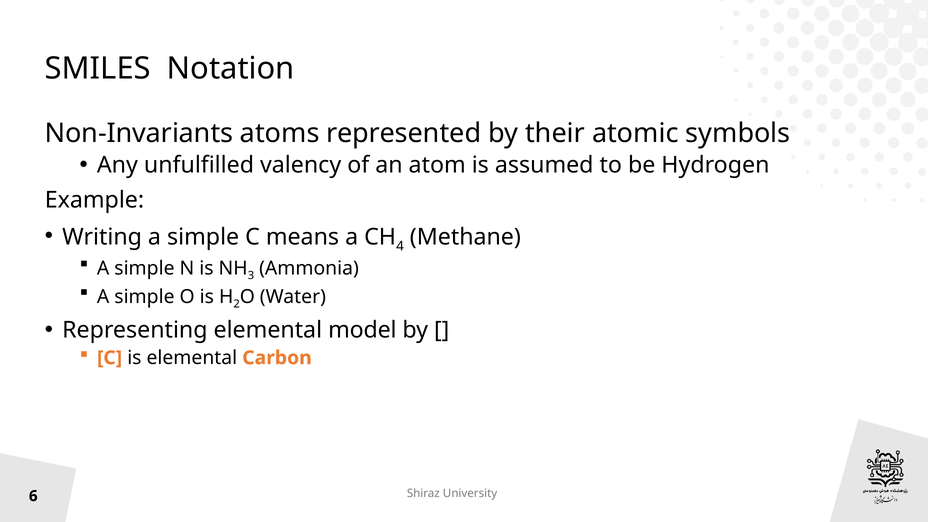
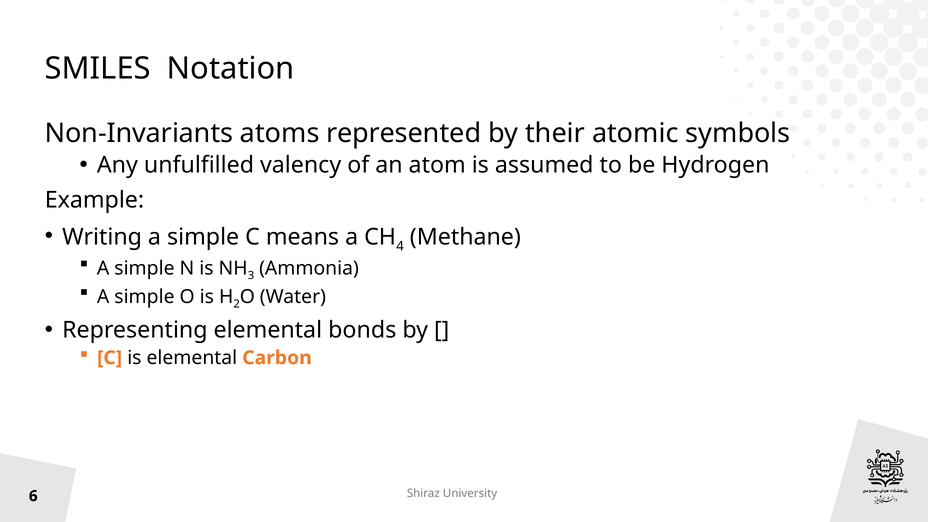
model: model -> bonds (362, 330)
